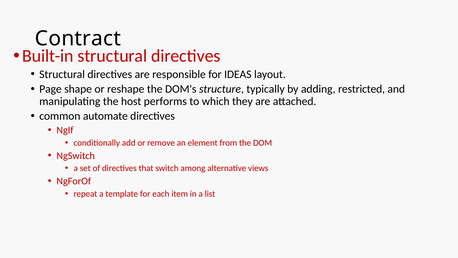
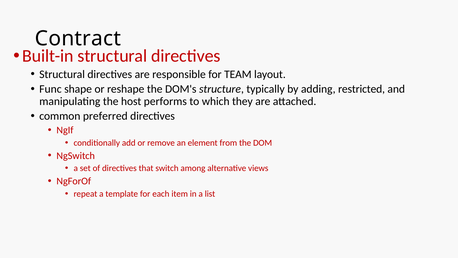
IDEAS: IDEAS -> TEAM (238, 74)
Page: Page -> Func (50, 89)
automate: automate -> preferred (105, 116)
